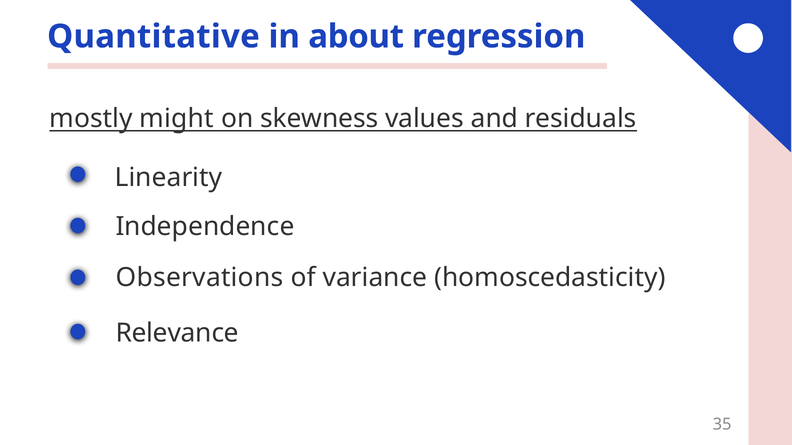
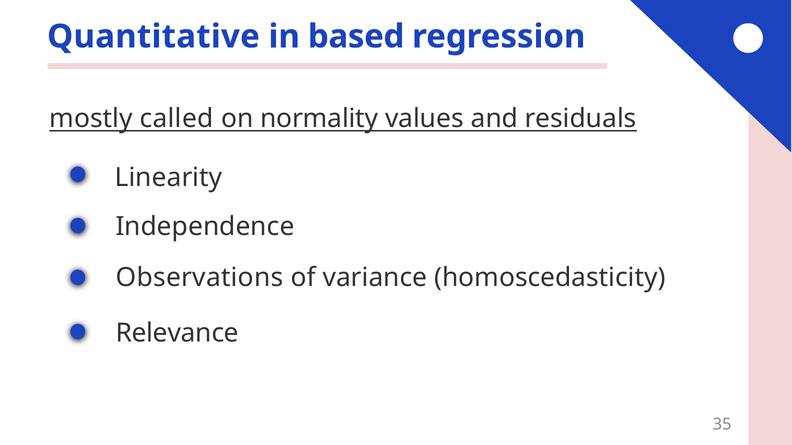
about: about -> based (356, 37)
might: might -> called (177, 119)
skewness: skewness -> normality (319, 119)
